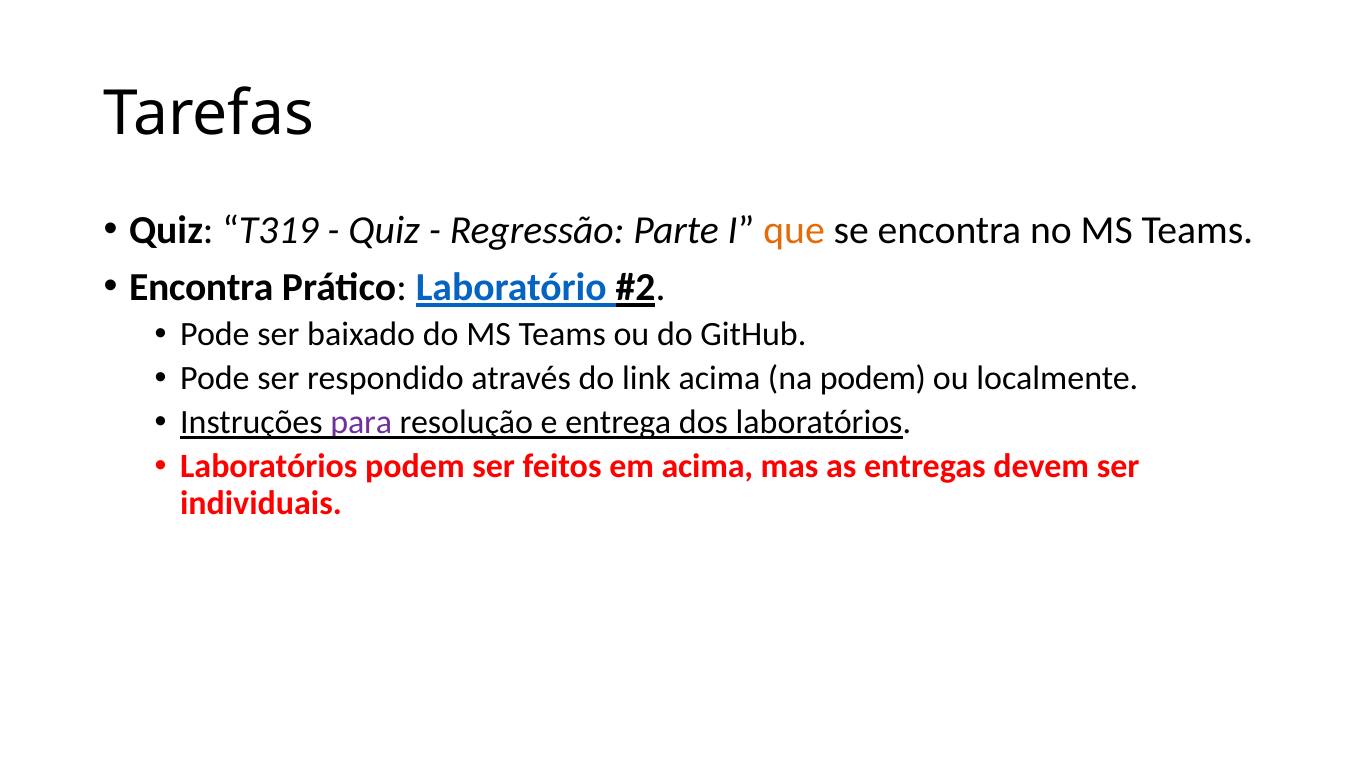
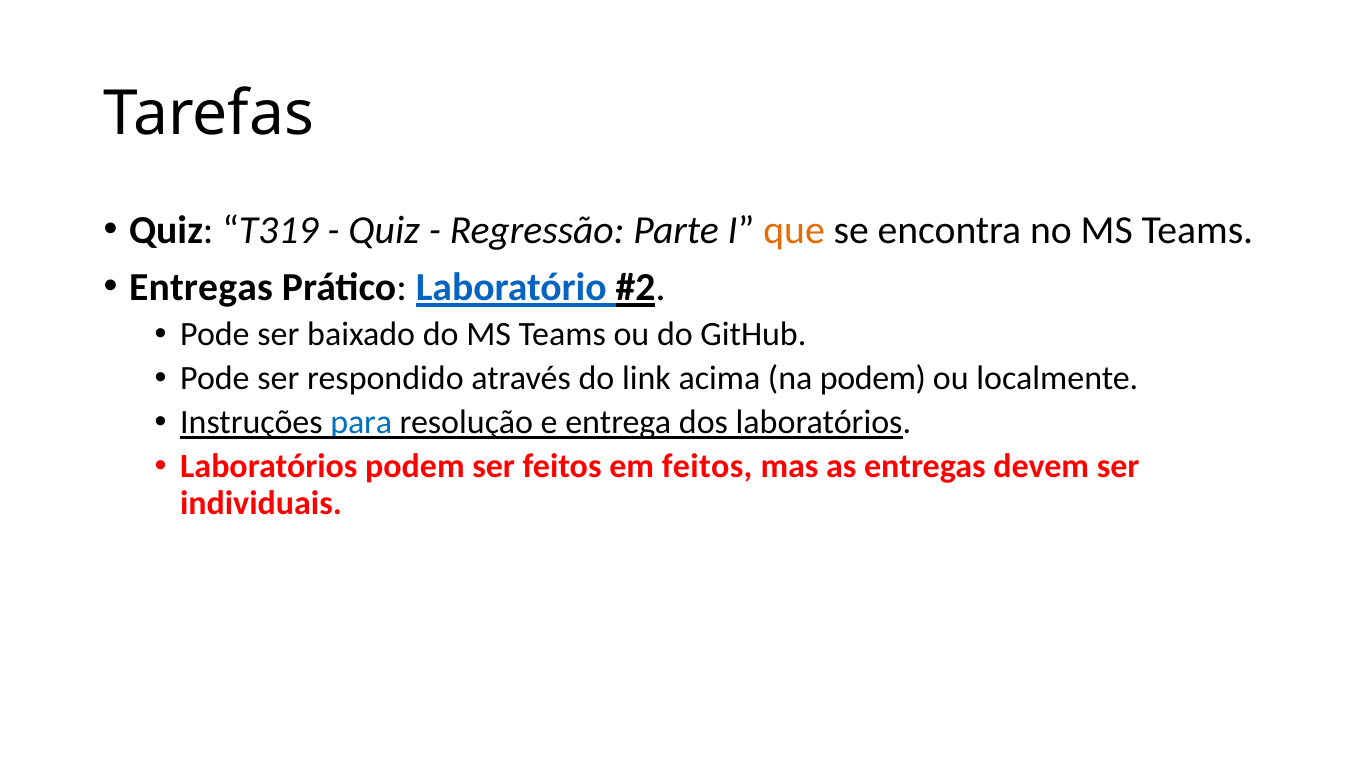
Encontra: Encontra -> Entregas (201, 288)
para colour: purple -> blue (361, 423)
em acima: acima -> feitos (707, 467)
